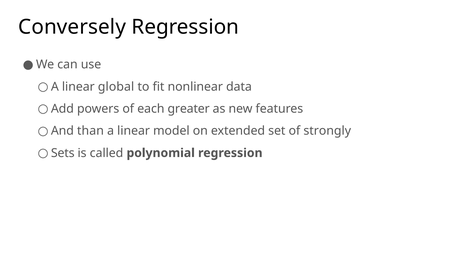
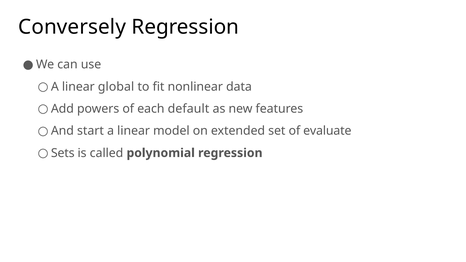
greater: greater -> default (189, 109)
than: than -> start (90, 131)
strongly: strongly -> evaluate (327, 131)
